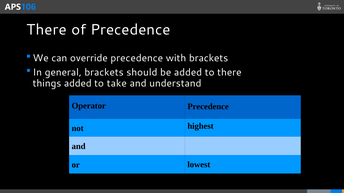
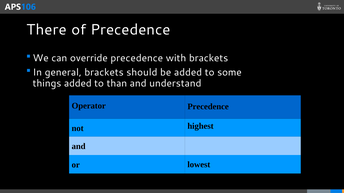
to there: there -> some (229, 73)
take: take -> than (117, 83)
